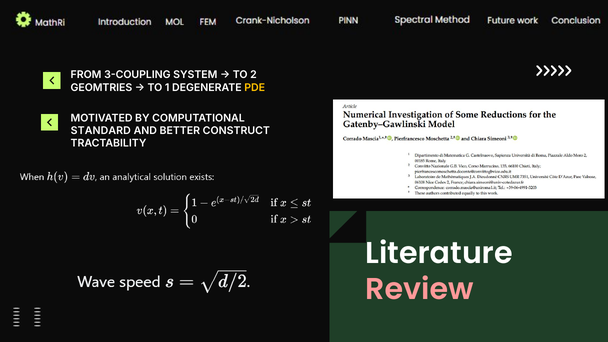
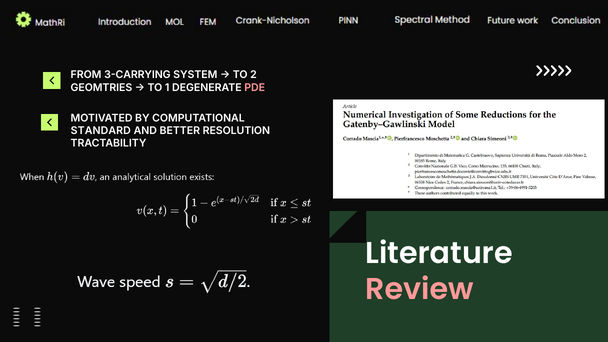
3-COUPLING: 3-COUPLING -> 3-CARRYING (137, 75)
PDE colour: yellow -> pink (255, 88)
CONSTRUCT: CONSTRUCT -> RESOLUTION (236, 131)
